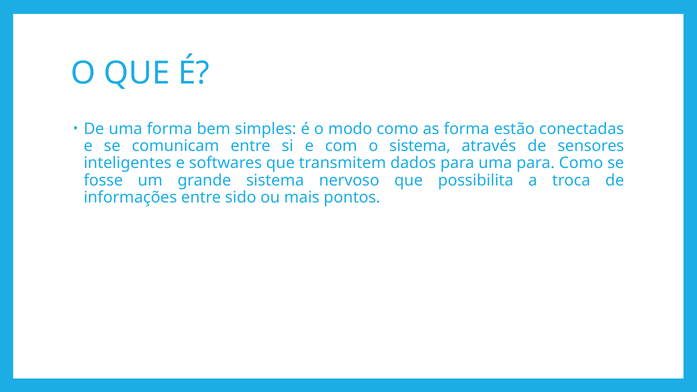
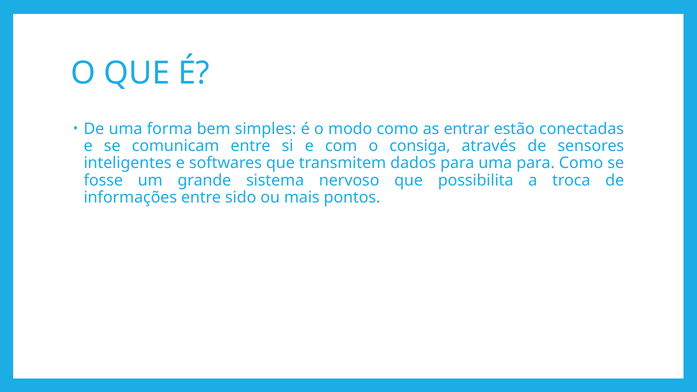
as forma: forma -> entrar (467, 129)
o sistema: sistema -> consiga (420, 146)
